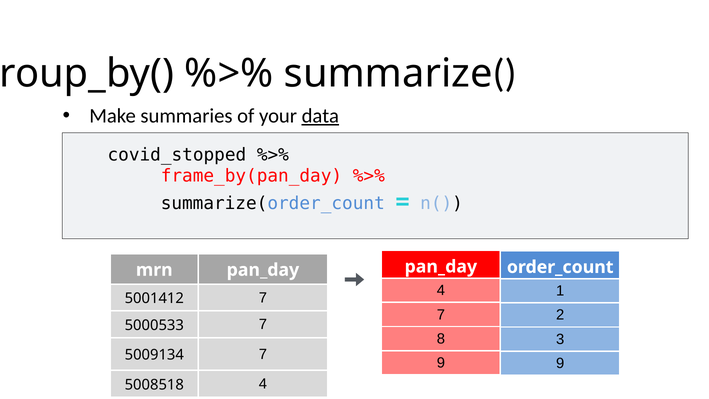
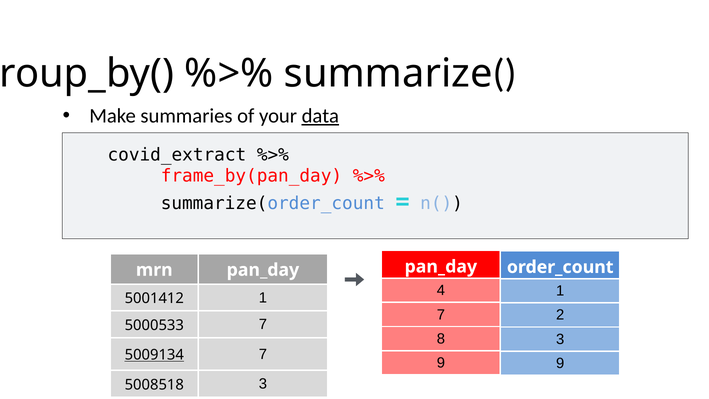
covid_stopped: covid_stopped -> covid_extract (177, 155)
5001412 7: 7 -> 1 (263, 298)
5009134 underline: none -> present (154, 355)
5008518 4: 4 -> 3 (263, 384)
